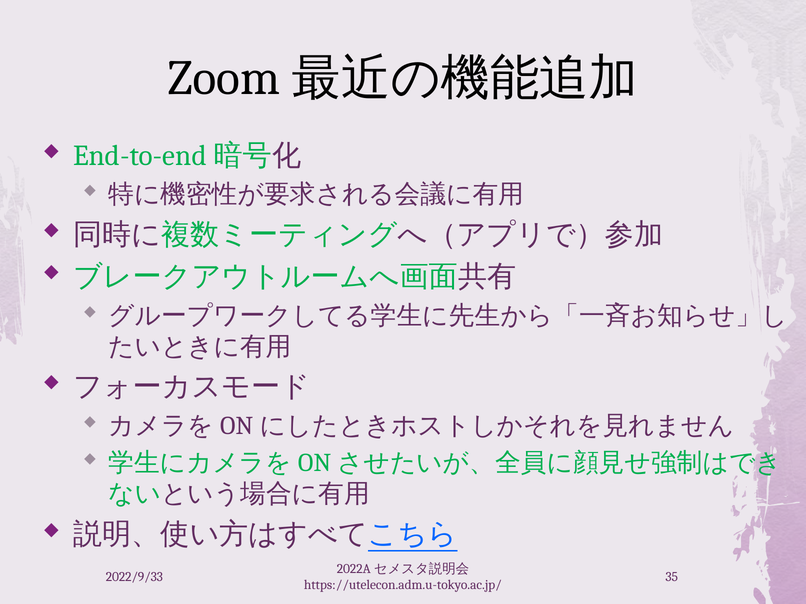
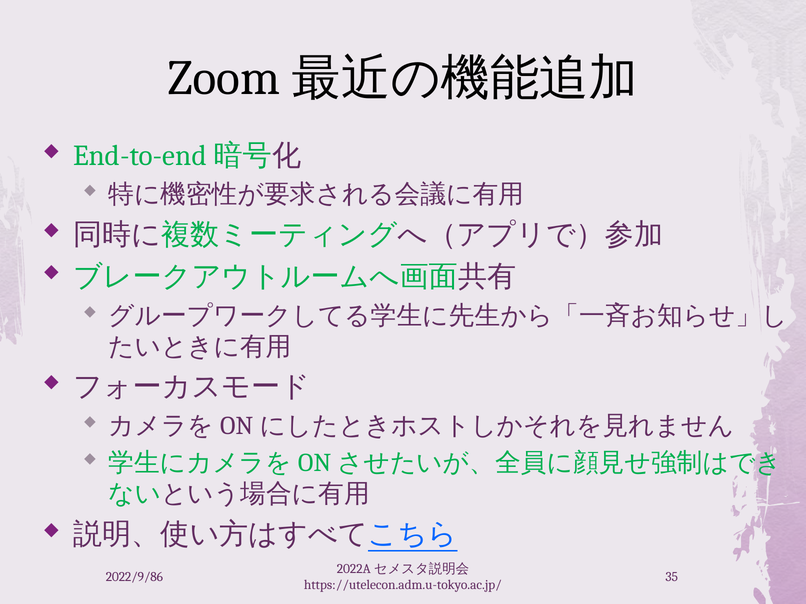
2022/9/33: 2022/9/33 -> 2022/9/86 (134, 577)
